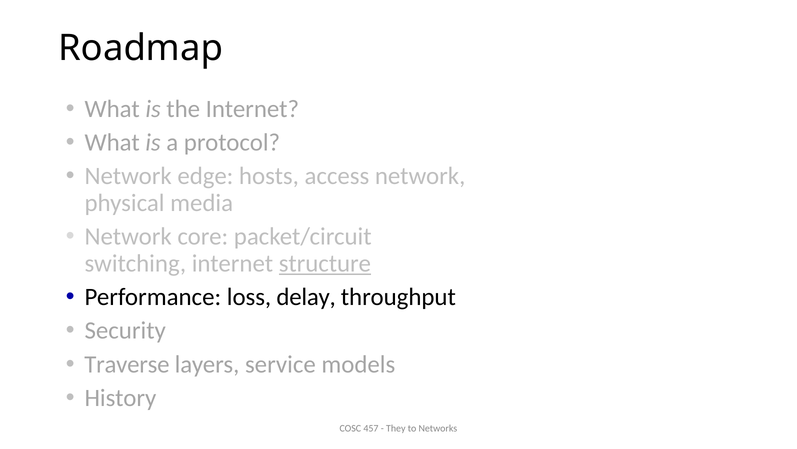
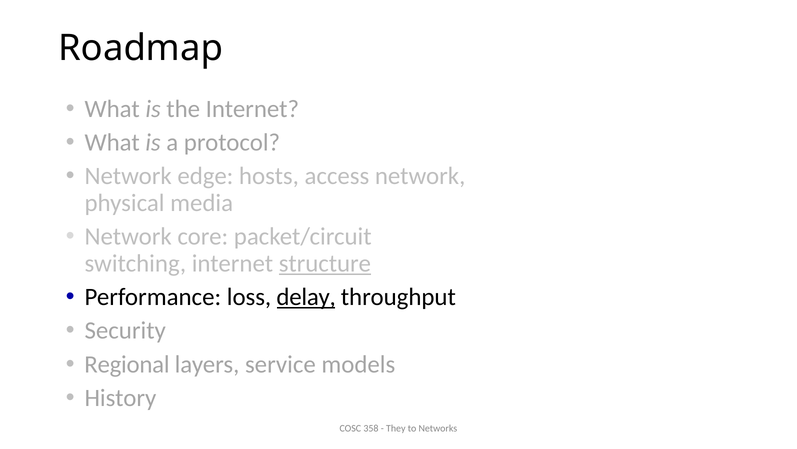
delay underline: none -> present (306, 297)
Traverse: Traverse -> Regional (127, 364)
457: 457 -> 358 (371, 428)
